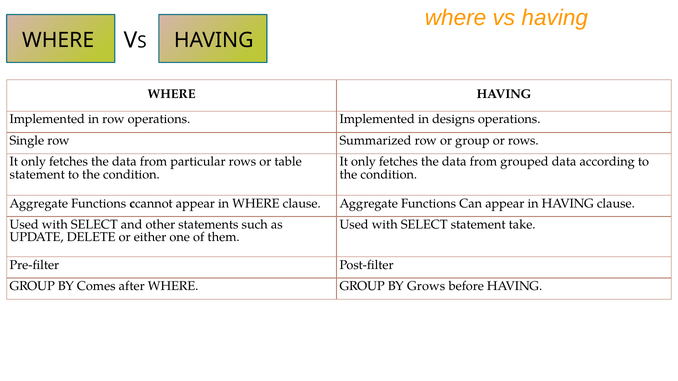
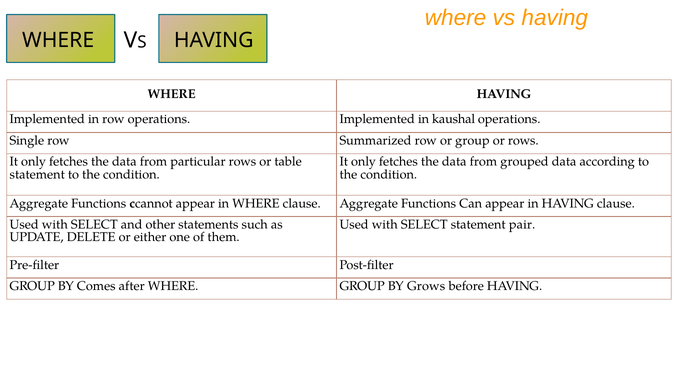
designs: designs -> kaushal (454, 119)
take: take -> pair (522, 225)
